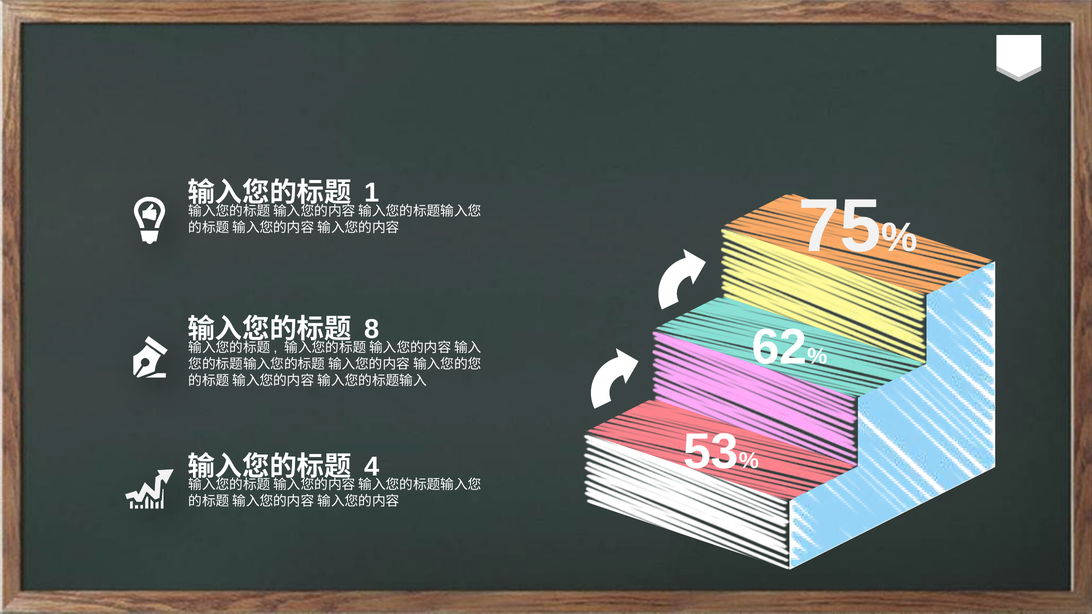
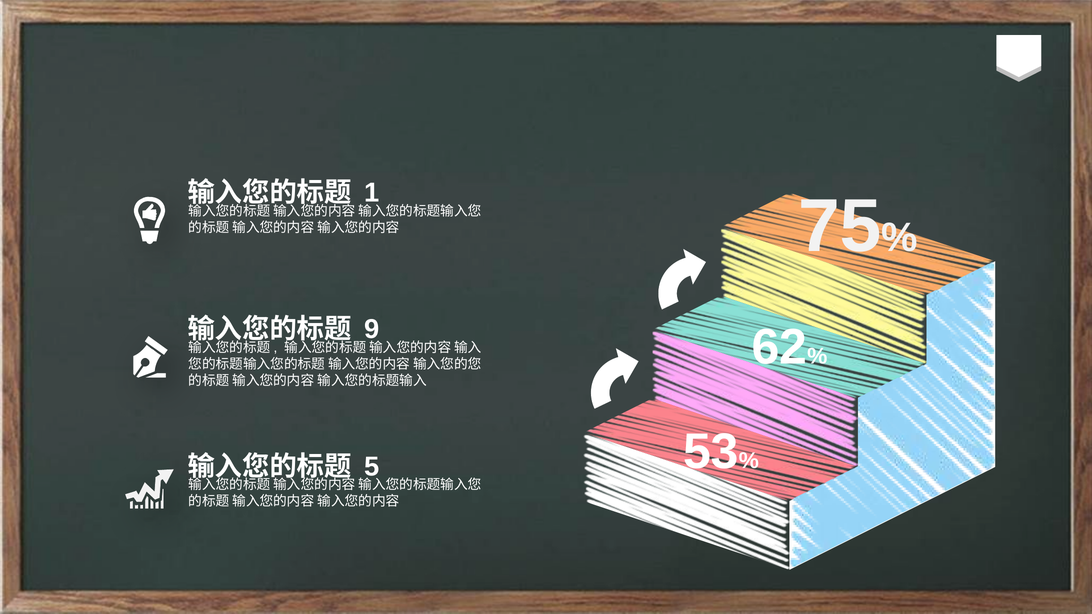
8: 8 -> 9 (372, 330)
4: 4 -> 5 (372, 467)
